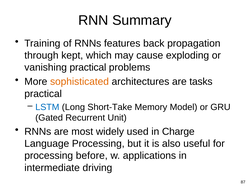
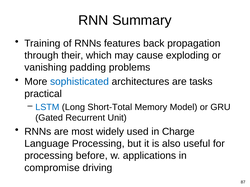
kept: kept -> their (72, 55)
vanishing practical: practical -> padding (88, 68)
sophisticated colour: orange -> blue (79, 82)
Short-Take: Short-Take -> Short-Total (110, 107)
intermediate: intermediate -> compromise (52, 168)
